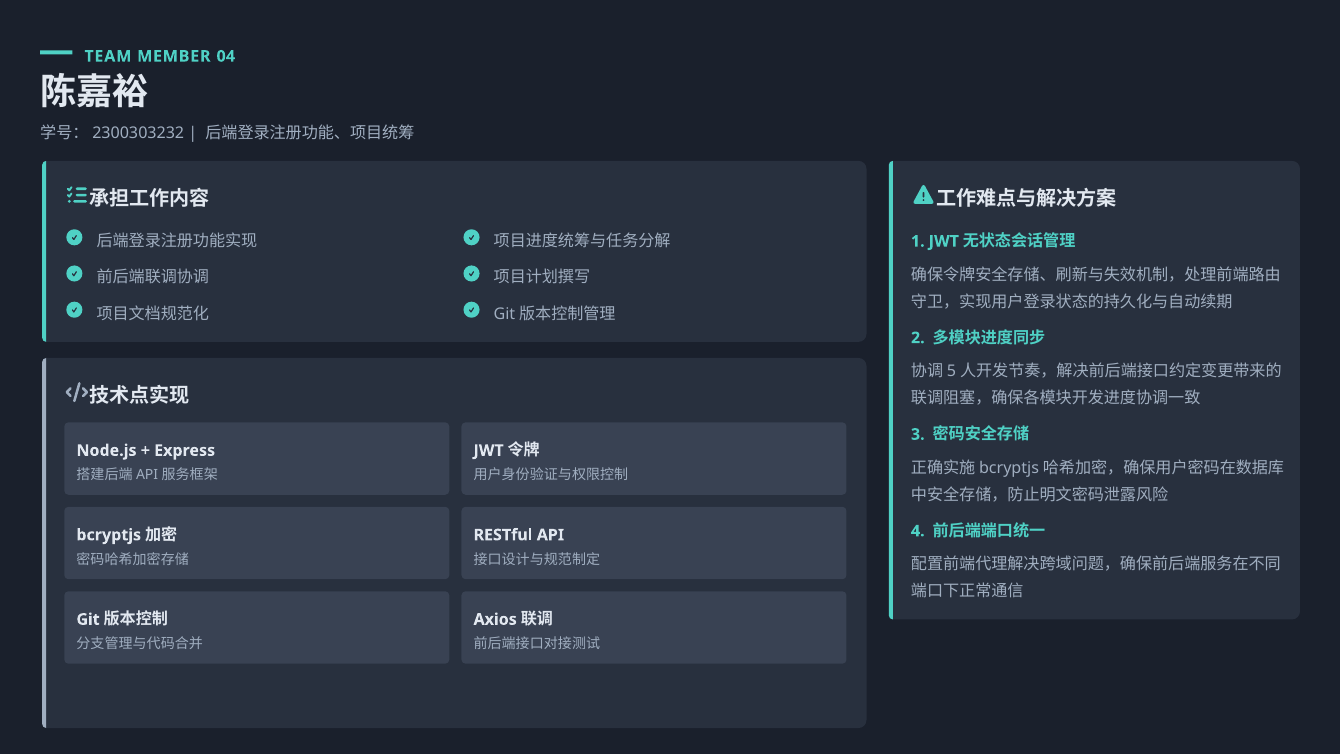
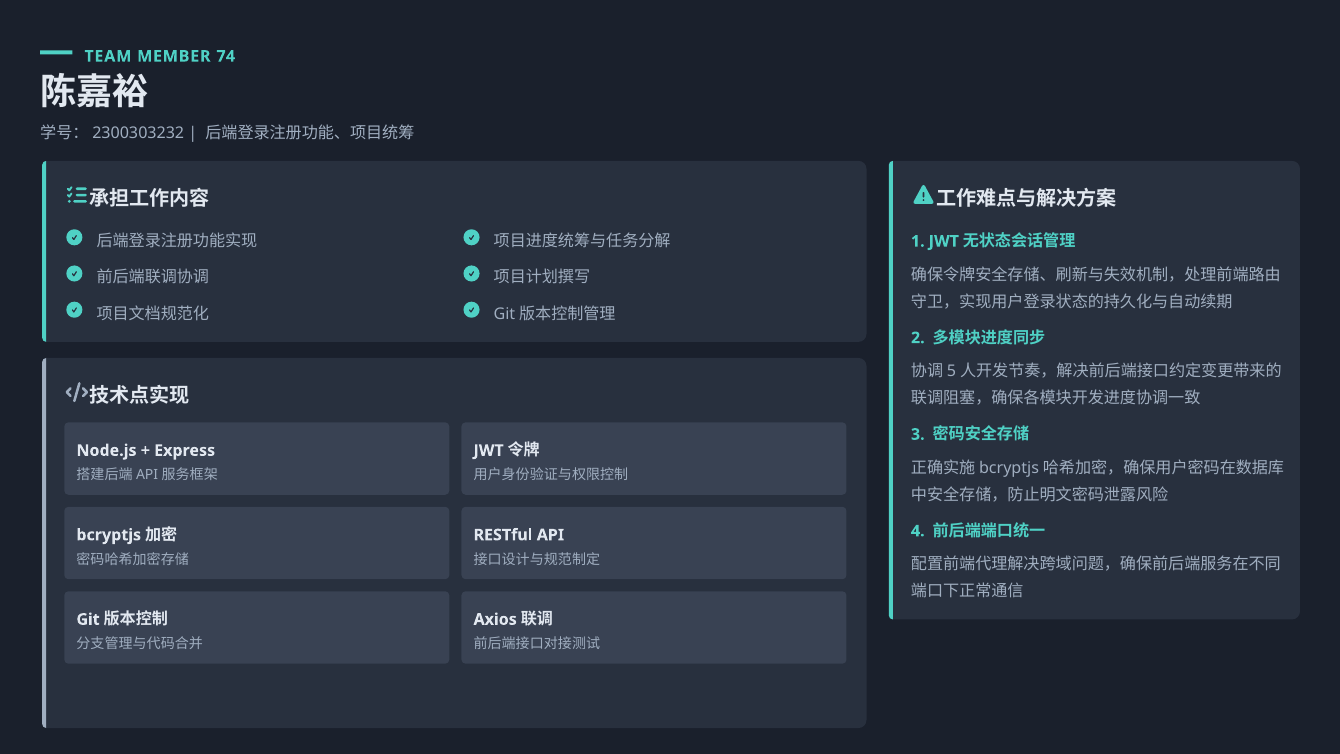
04: 04 -> 74 (226, 56)
